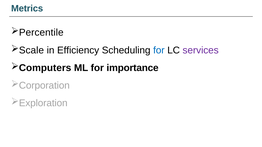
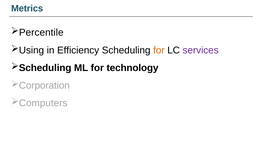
Scale: Scale -> Using (31, 50)
for colour: blue -> orange (159, 50)
Computers: Computers -> Scheduling (45, 68)
importance: importance -> technology (132, 68)
Exploration: Exploration -> Computers (43, 103)
